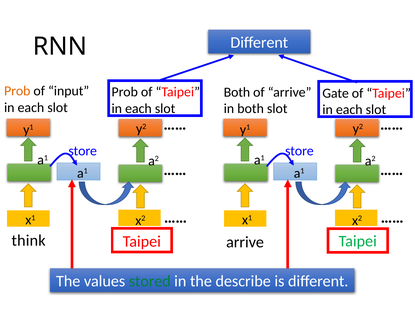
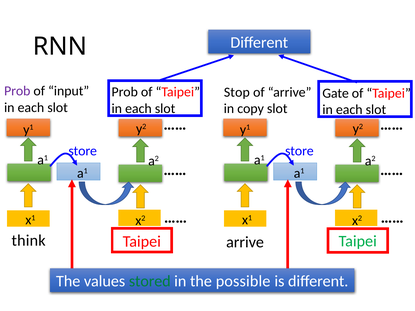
Prob colour: orange -> purple (17, 91)
Both: Both -> Stop (237, 92)
in both: both -> copy (251, 109)
describe: describe -> possible (243, 282)
